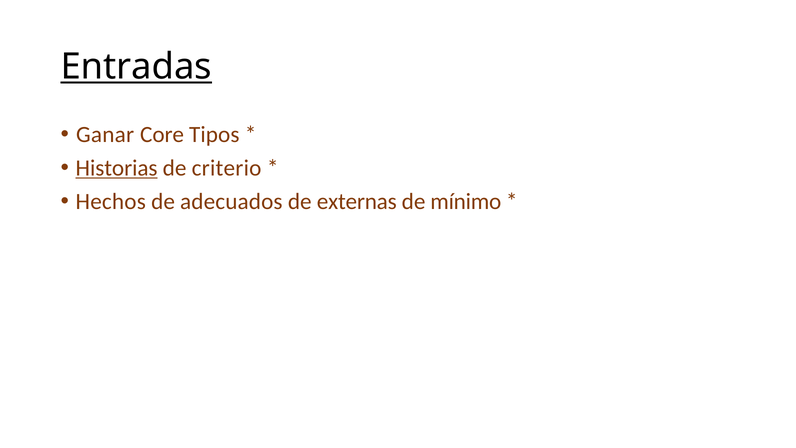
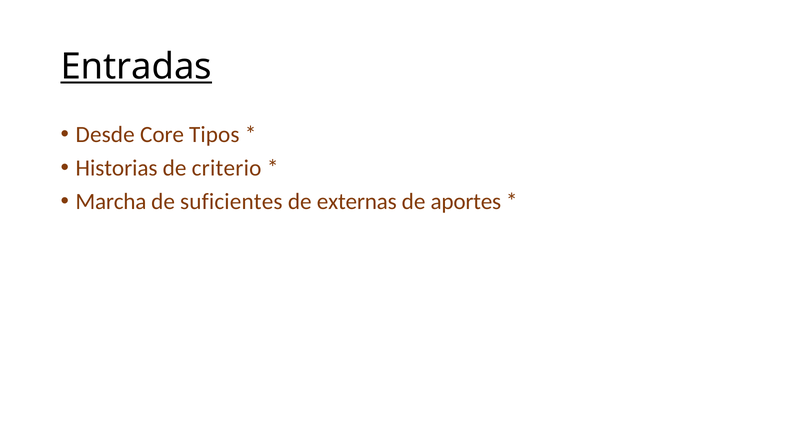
Ganar: Ganar -> Desde (105, 135)
Historias underline: present -> none (117, 168)
Hechos: Hechos -> Marcha (111, 201)
adecuados: adecuados -> suficientes (231, 201)
mínimo: mínimo -> aportes (466, 201)
